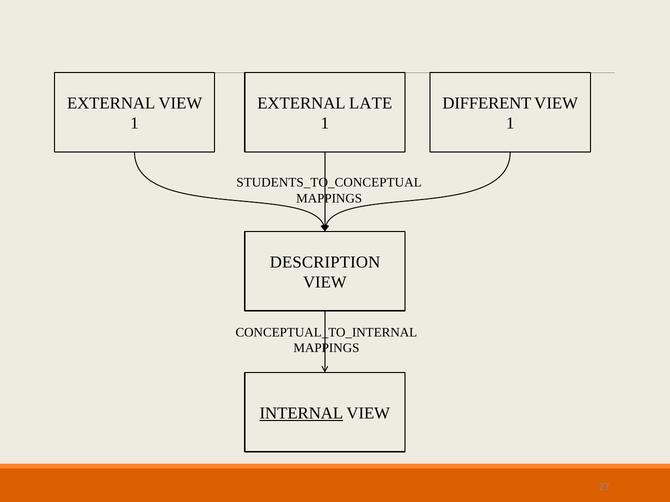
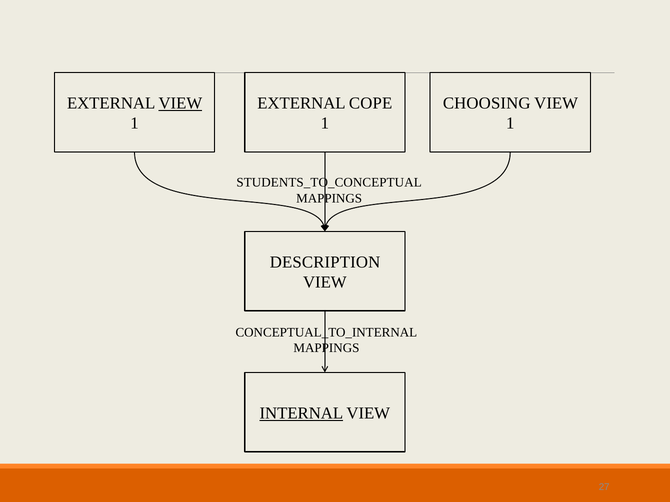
VIEW underline: none -> present (180, 103)
LATE: LATE -> COPE (371, 103)
DIFFERENT: DIFFERENT -> CHOOSING (487, 103)
